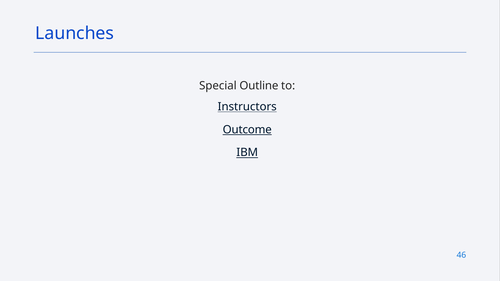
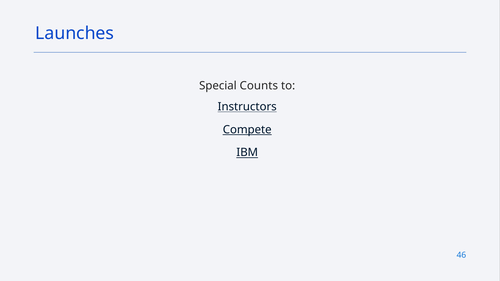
Outline: Outline -> Counts (259, 86)
Outcome: Outcome -> Compete (247, 130)
